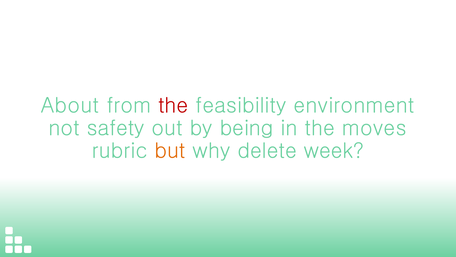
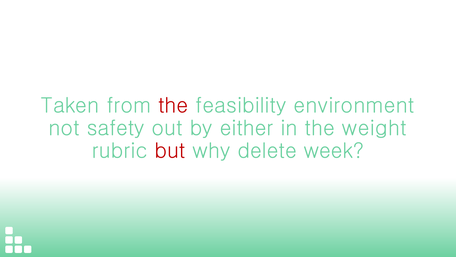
About: About -> Taken (70, 106)
being: being -> either (247, 128)
moves: moves -> weight (374, 128)
but colour: orange -> red (170, 151)
